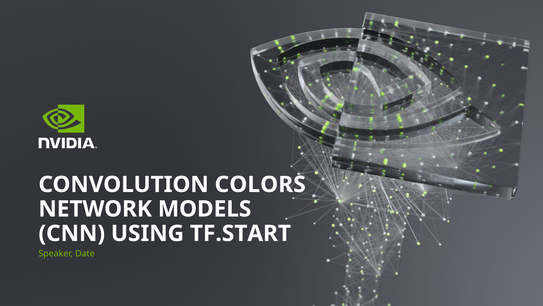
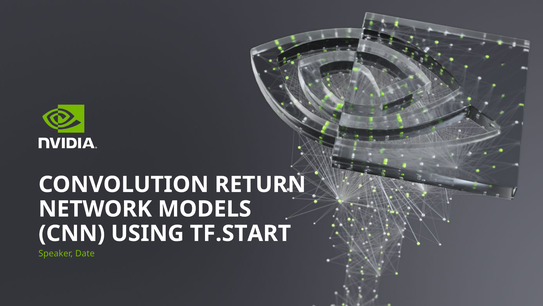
COLORS: COLORS -> RETURN (260, 184)
